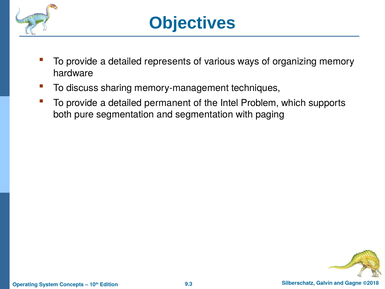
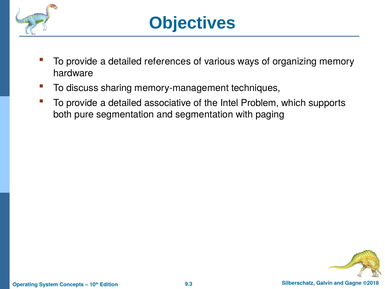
represents: represents -> references (168, 62)
permanent: permanent -> associative (168, 103)
